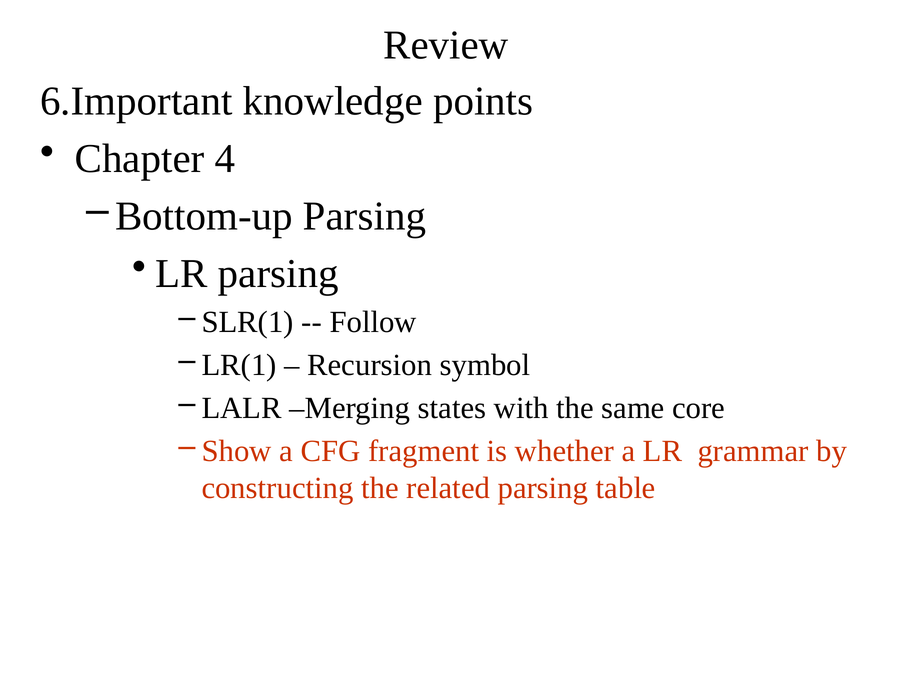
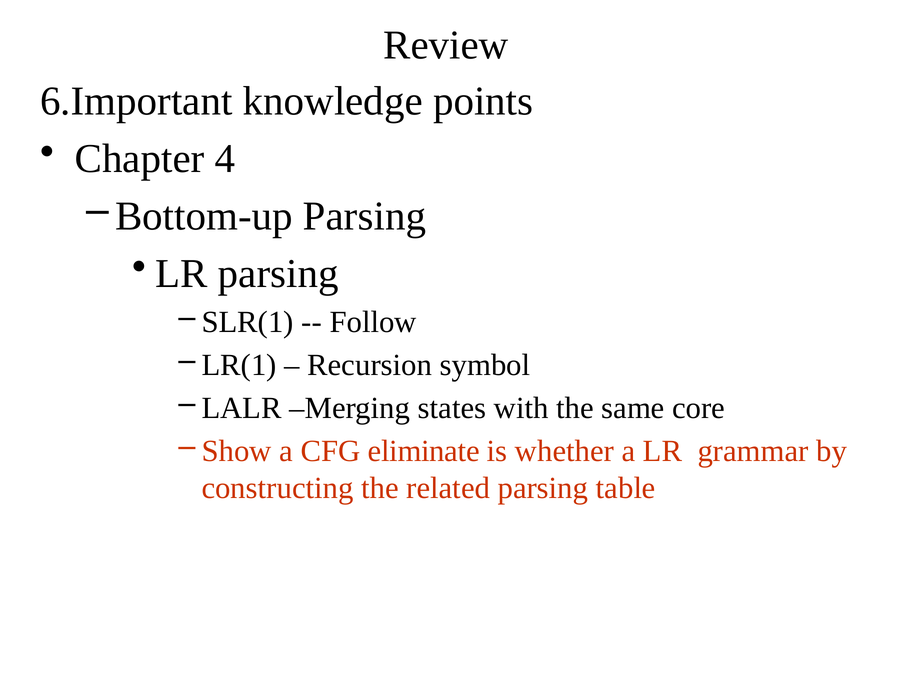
fragment: fragment -> eliminate (424, 451)
